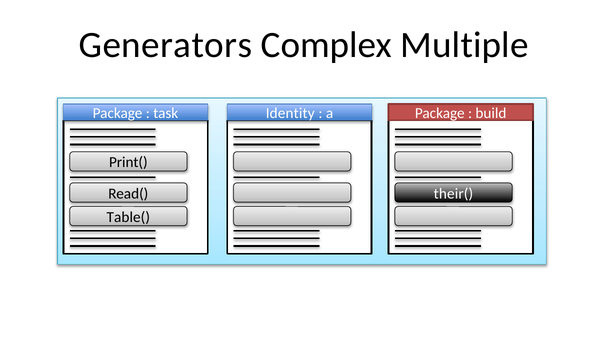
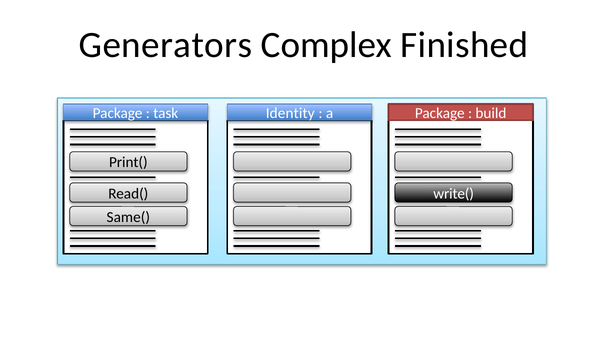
Multiple: Multiple -> Finished (464, 45)
their(: their( -> write( (454, 194)
Table(: Table( -> Same( (128, 217)
